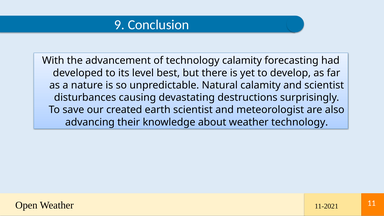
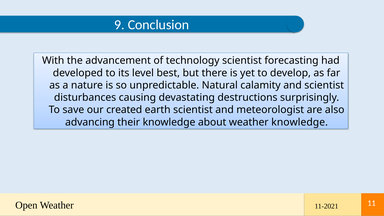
technology calamity: calamity -> scientist (242, 61)
weather technology: technology -> knowledge (300, 122)
